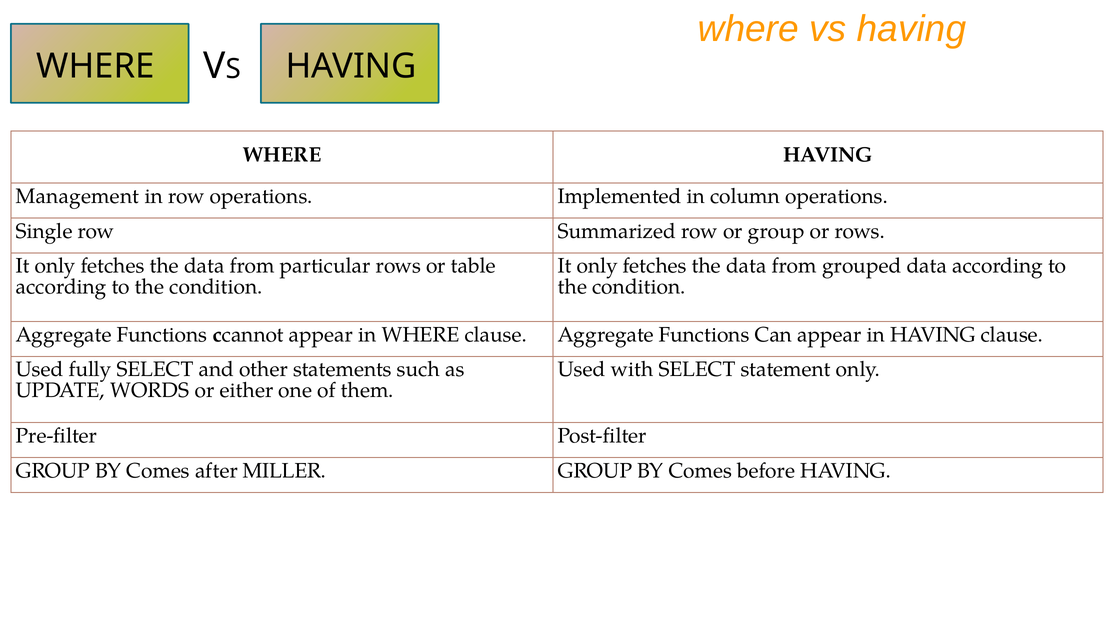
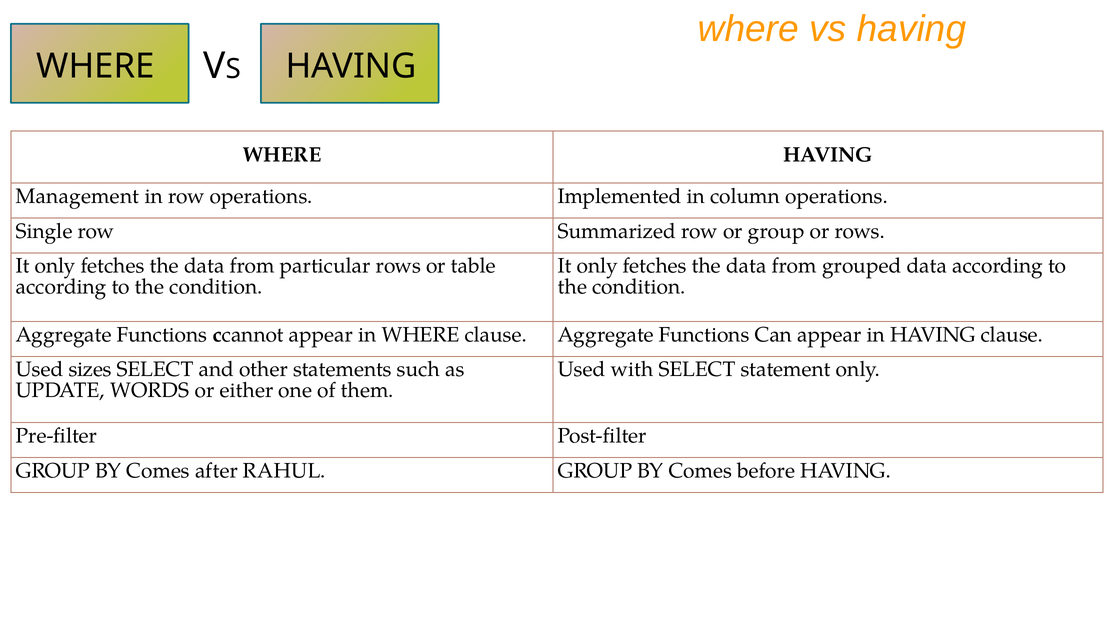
fully: fully -> sizes (90, 369)
MILLER: MILLER -> RAHUL (284, 470)
